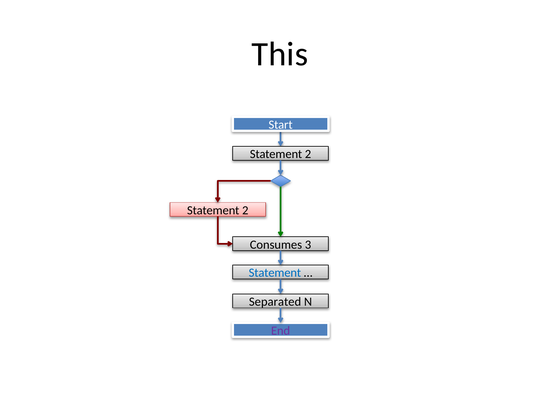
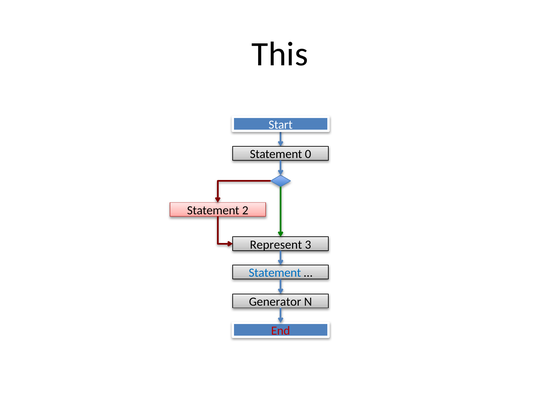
2: 2 -> 0 (308, 154)
Consumes: Consumes -> Represent (276, 245)
Separated: Separated -> Generator (275, 302)
End colour: purple -> red (281, 331)
